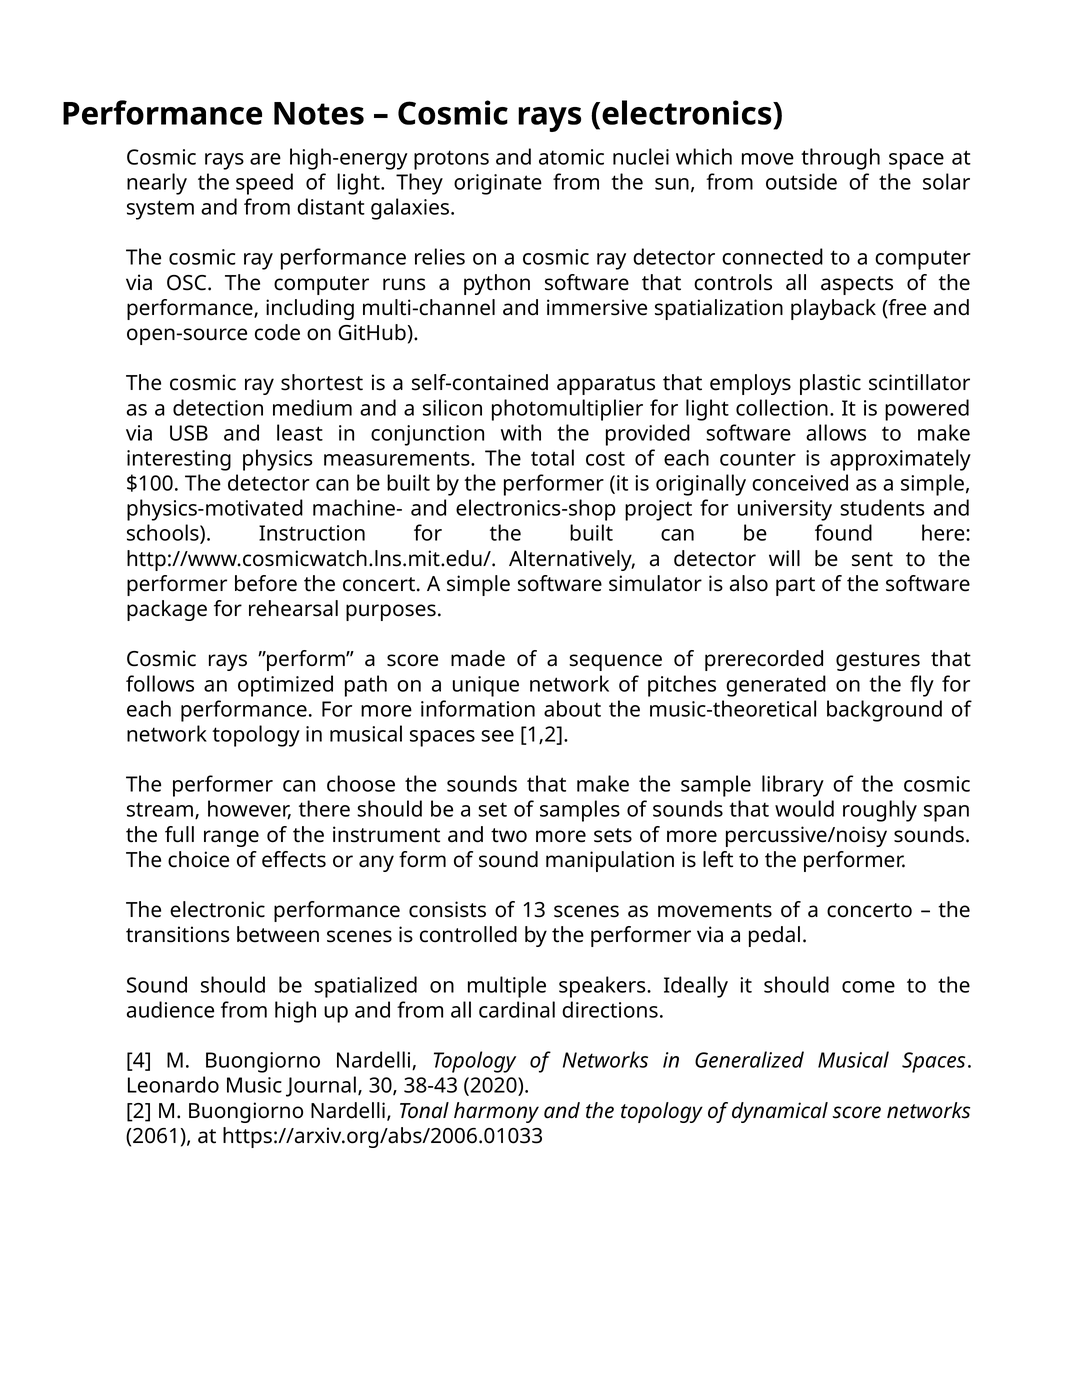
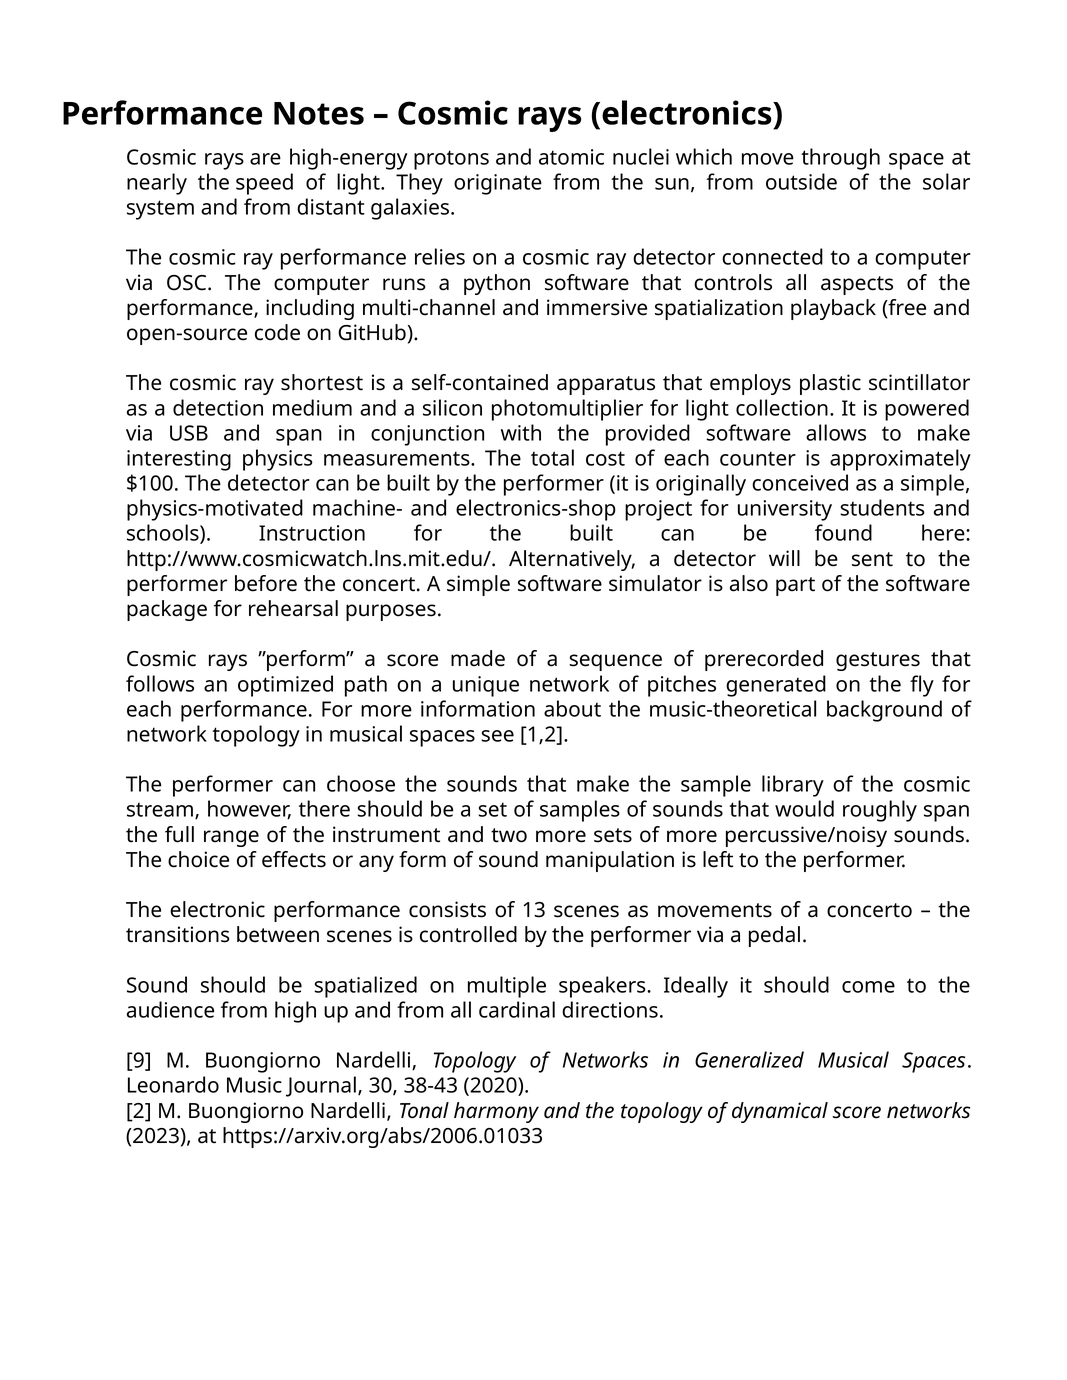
and least: least -> span (299, 434)
4: 4 -> 9 (139, 1062)
2061: 2061 -> 2023 (159, 1137)
